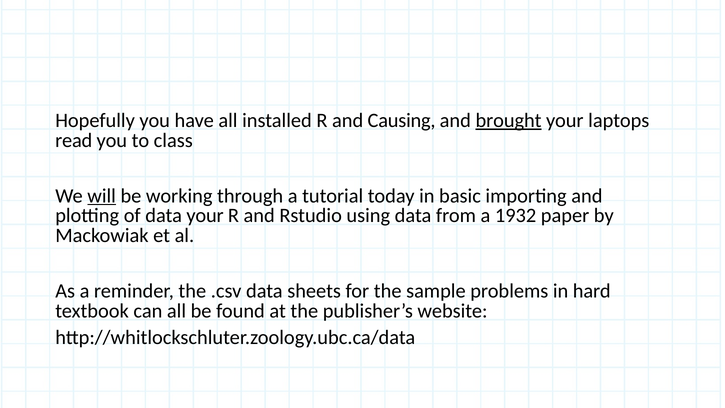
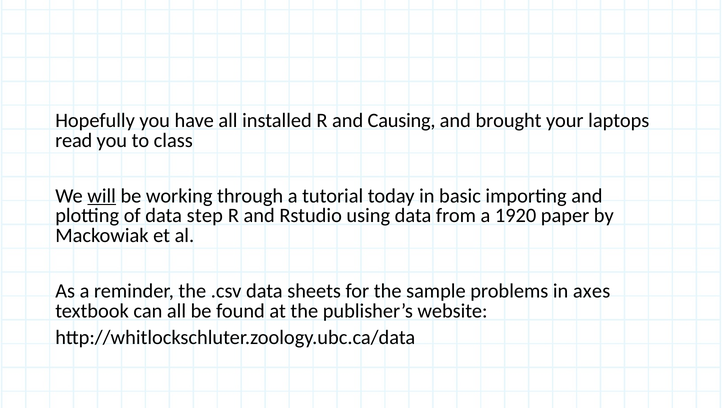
brought underline: present -> none (509, 120)
data your: your -> step (205, 216)
1932: 1932 -> 1920 (516, 216)
hard: hard -> axes (592, 291)
